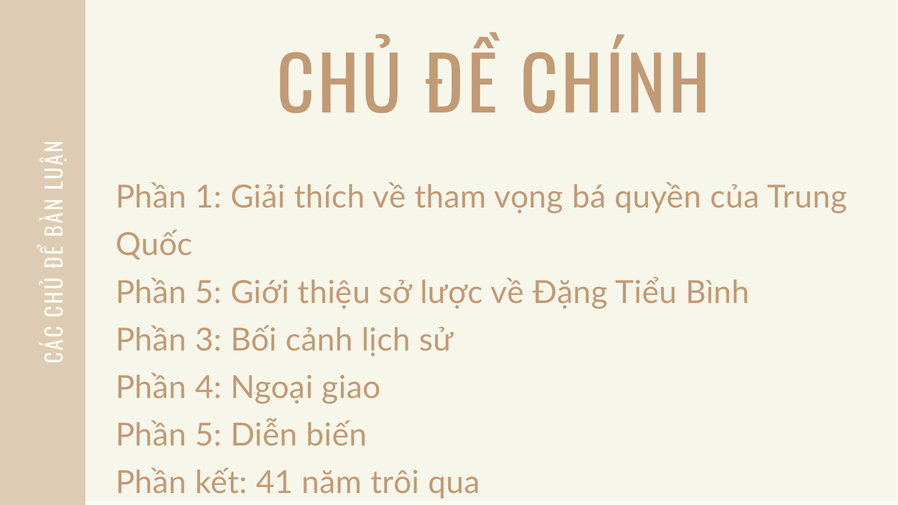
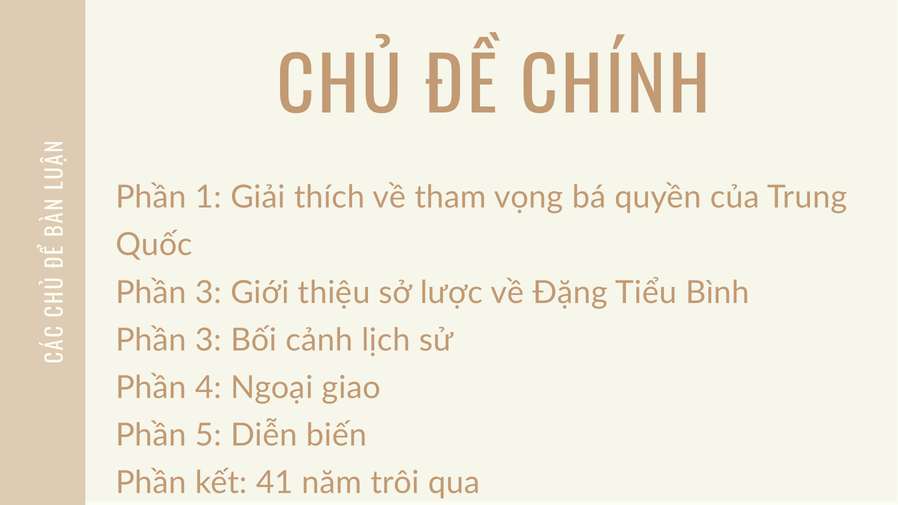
5: 5 -> 3 (209, 293)
